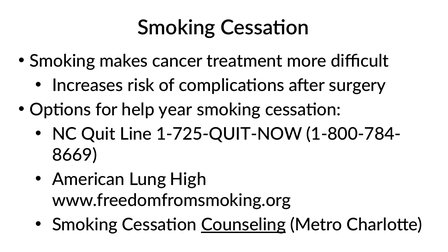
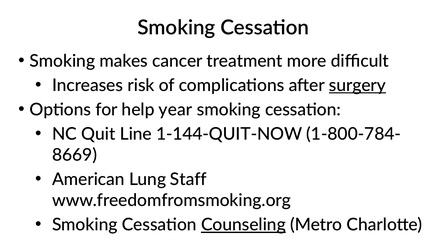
surgery underline: none -> present (357, 85)
1-725-QUIT-NOW: 1-725-QUIT-NOW -> 1-144-QUIT-NOW (229, 134)
High: High -> Staff (188, 180)
